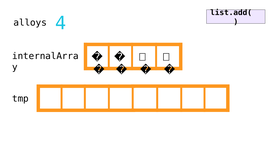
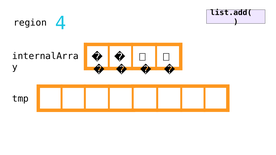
alloys: alloys -> region (30, 23)
